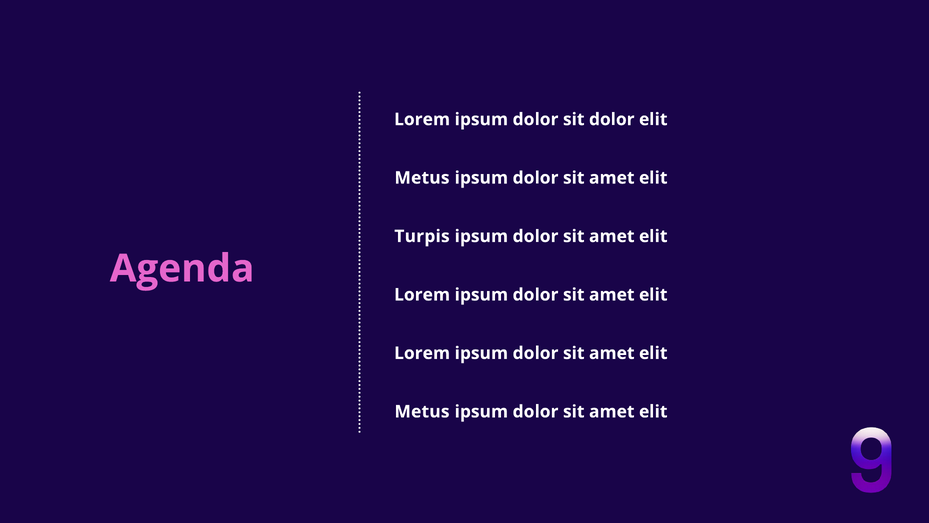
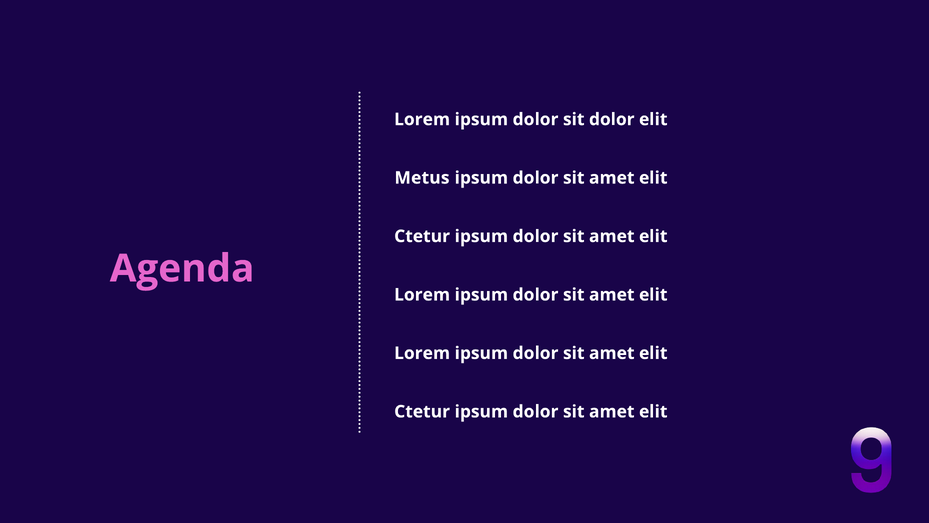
Turpis: Turpis -> Ctetur (422, 236)
Metus: Metus -> Ctetur (422, 411)
